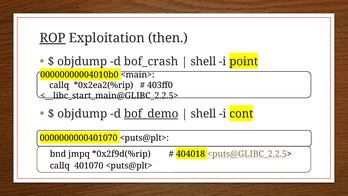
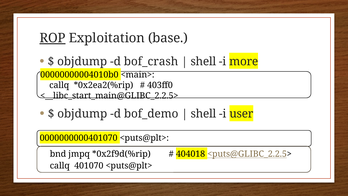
then: then -> base (168, 38)
point: point -> more (244, 61)
bof_demo underline: present -> none (151, 114)
cont: cont -> user (241, 114)
